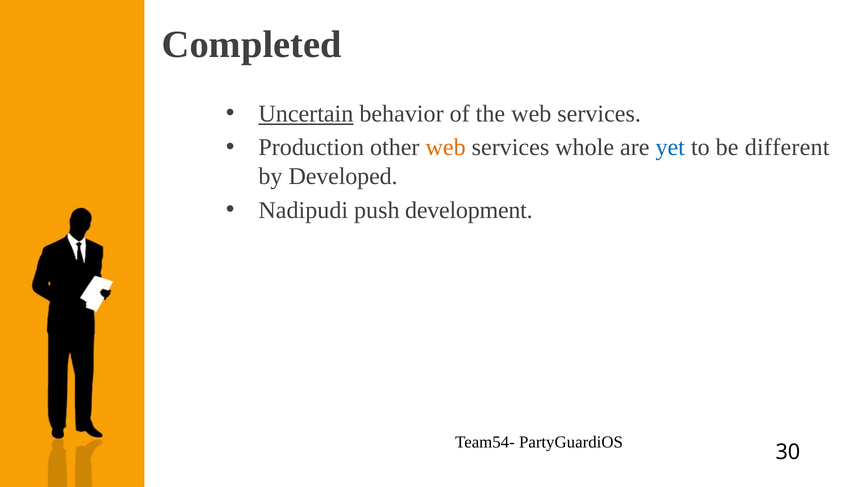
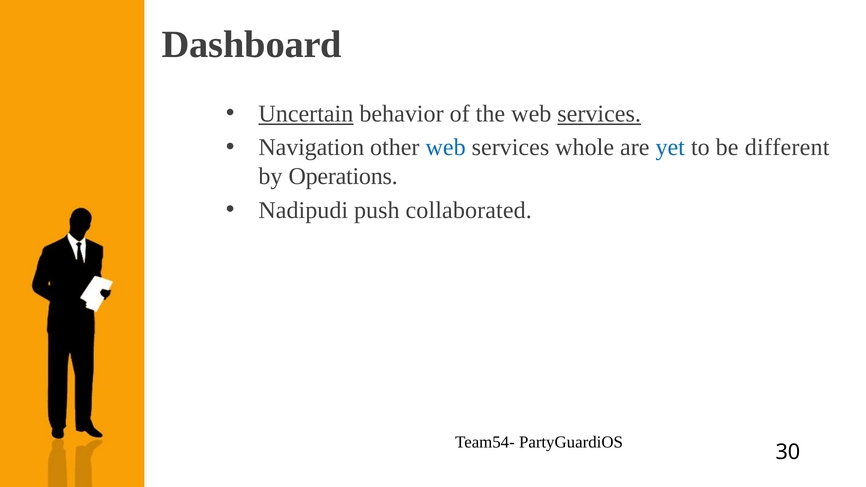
Completed: Completed -> Dashboard (252, 45)
services underline: none -> present (599, 114)
Production: Production -> Navigation (311, 148)
web colour: orange -> blue (446, 148)
Developed: Developed -> Operations (343, 176)
development: development -> collaborated (469, 210)
